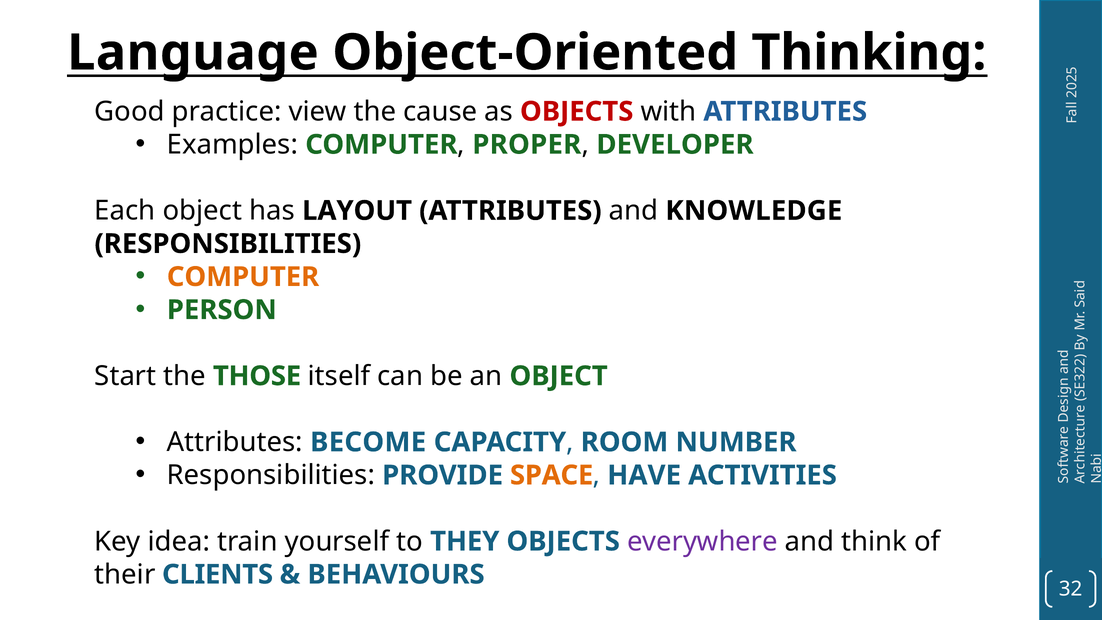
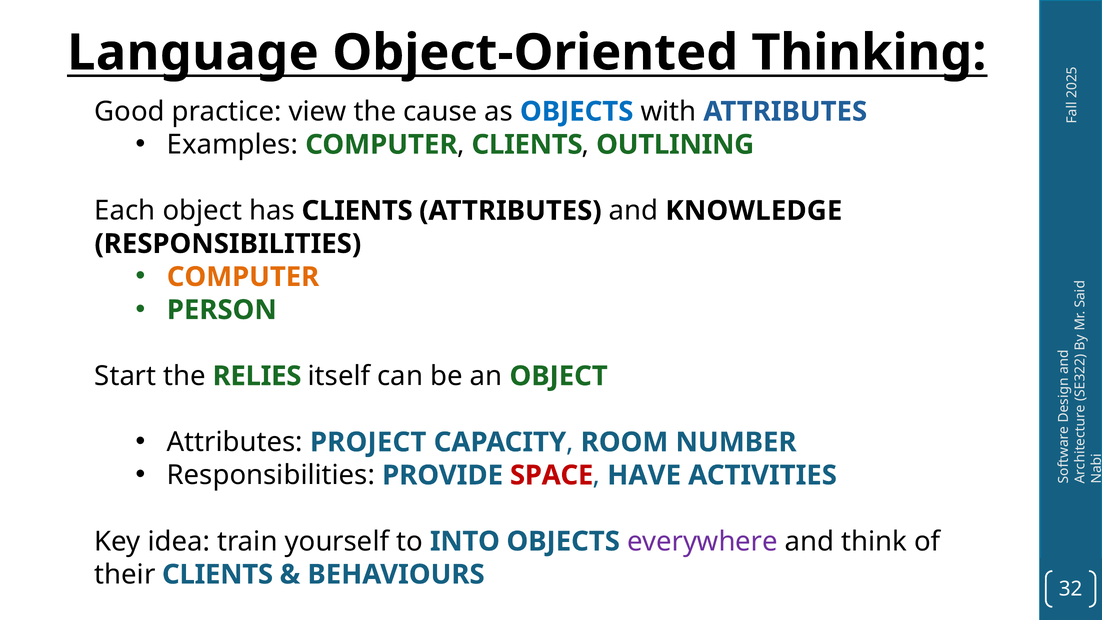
OBJECTS colour: red -> blue (577, 112)
PROPER: PROPER -> CLIENTS (527, 145)
DEVELOPER: DEVELOPER -> OUTLINING (675, 145)
has LAYOUT: LAYOUT -> CLIENTS (357, 211)
THOSE: THOSE -> RELIES (257, 376)
BECOME: BECOME -> PROJECT (368, 442)
SPACE colour: orange -> red (552, 475)
THEY: THEY -> INTO (465, 541)
